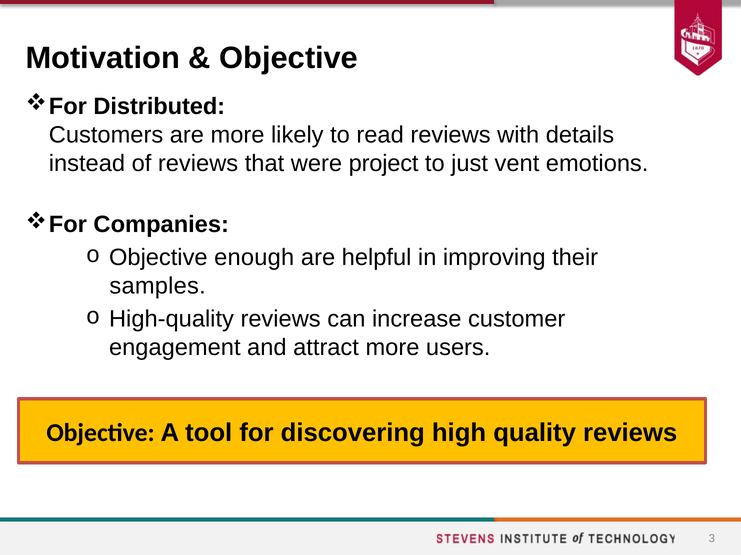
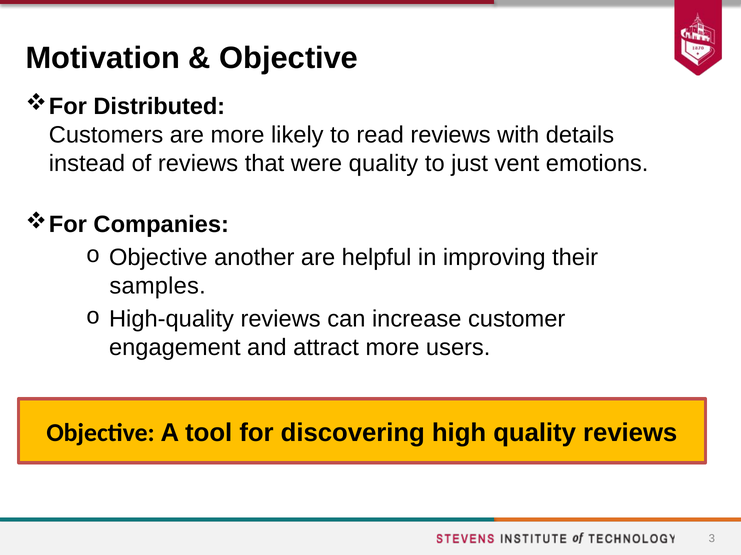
were project: project -> quality (383, 163)
enough: enough -> another (254, 258)
